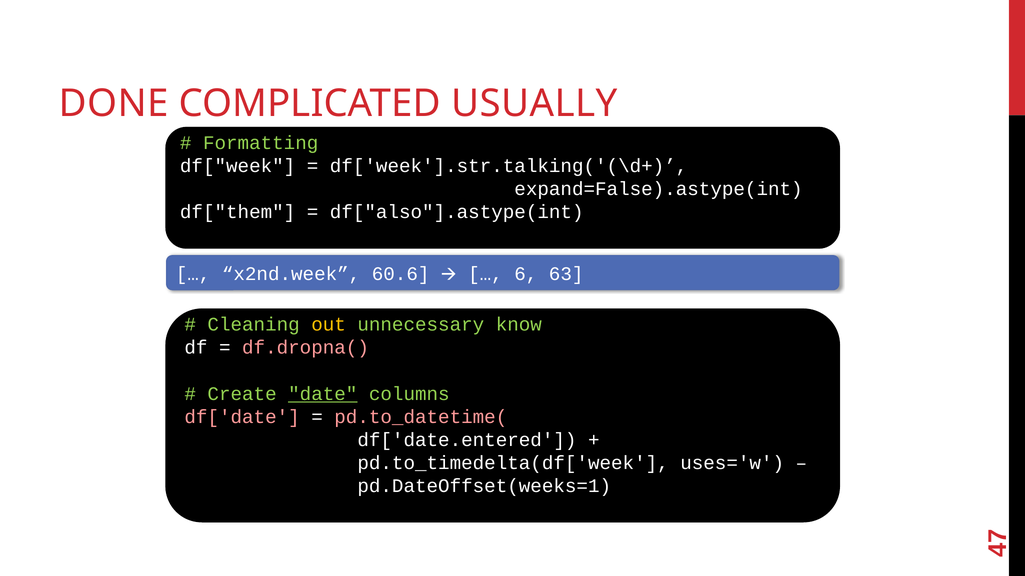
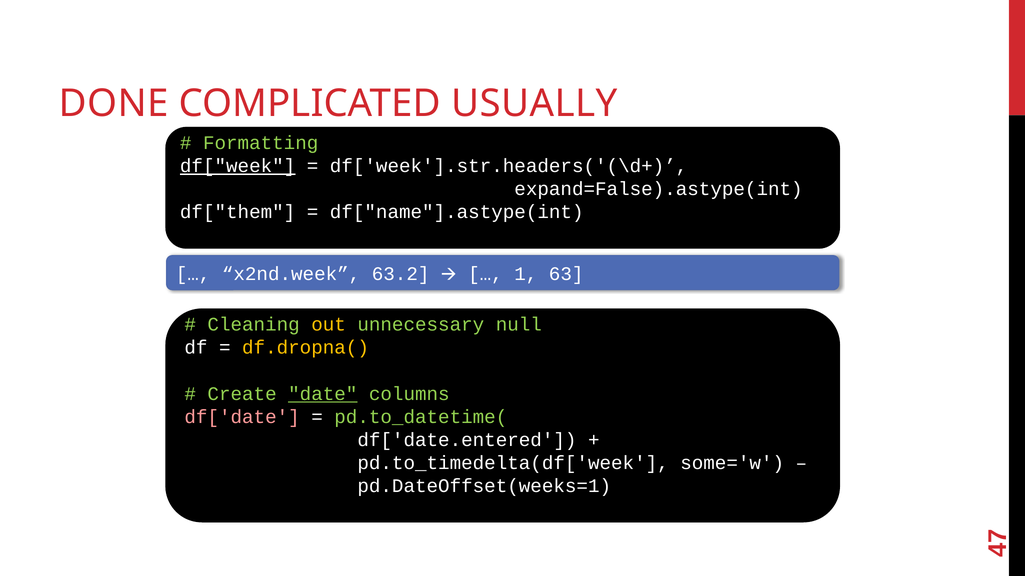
df["week underline: none -> present (238, 166)
df['week'].str.talking('(\d+: df['week'].str.talking('(\d+ -> df['week'].str.headers('(\d+ (509, 166)
df["also"].astype(int: df["also"].astype(int -> df["name"].astype(int (457, 212)
60.6: 60.6 -> 63.2 (401, 274)
6: 6 -> 1 (526, 274)
know: know -> null (519, 325)
df.dropna( colour: pink -> yellow (306, 348)
pd.to_datetime( colour: pink -> light green (421, 417)
uses='w: uses='w -> some='w (732, 463)
